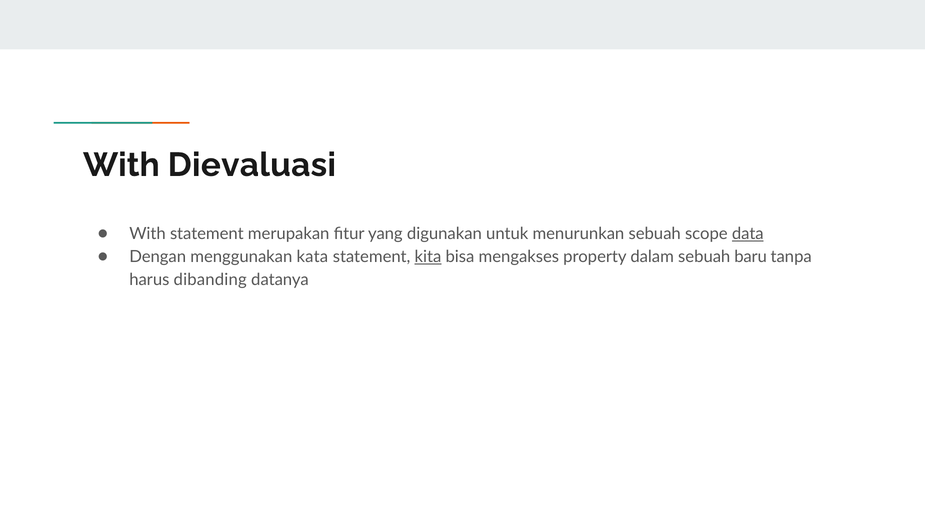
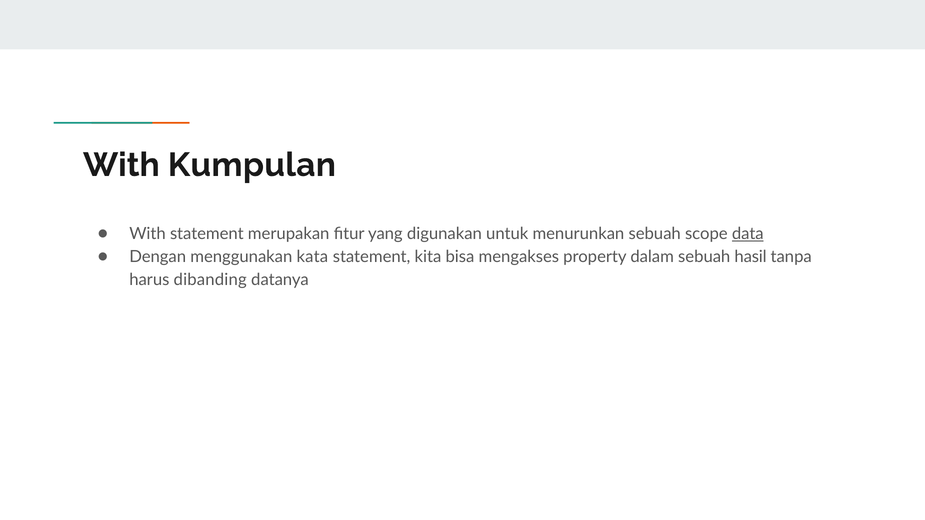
Dievaluasi: Dievaluasi -> Kumpulan (252, 165)
kita underline: present -> none (428, 257)
baru: baru -> hasil (751, 257)
